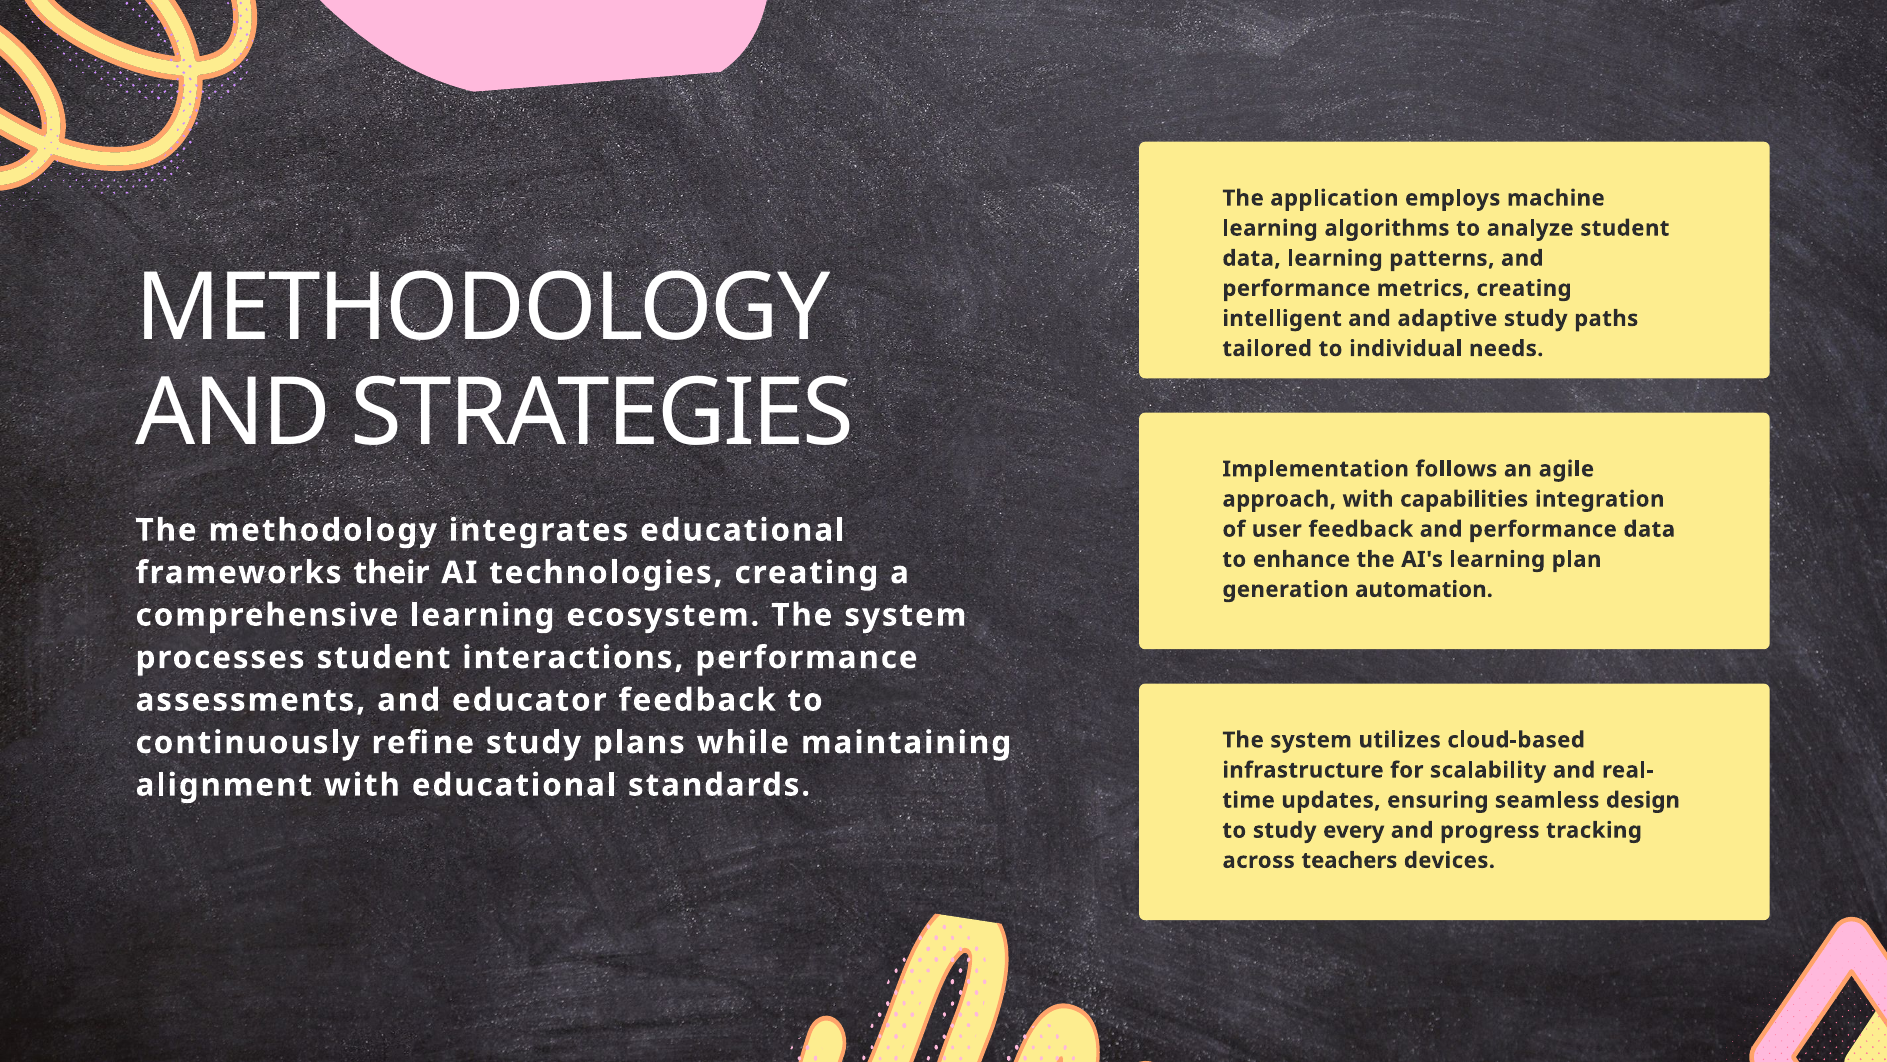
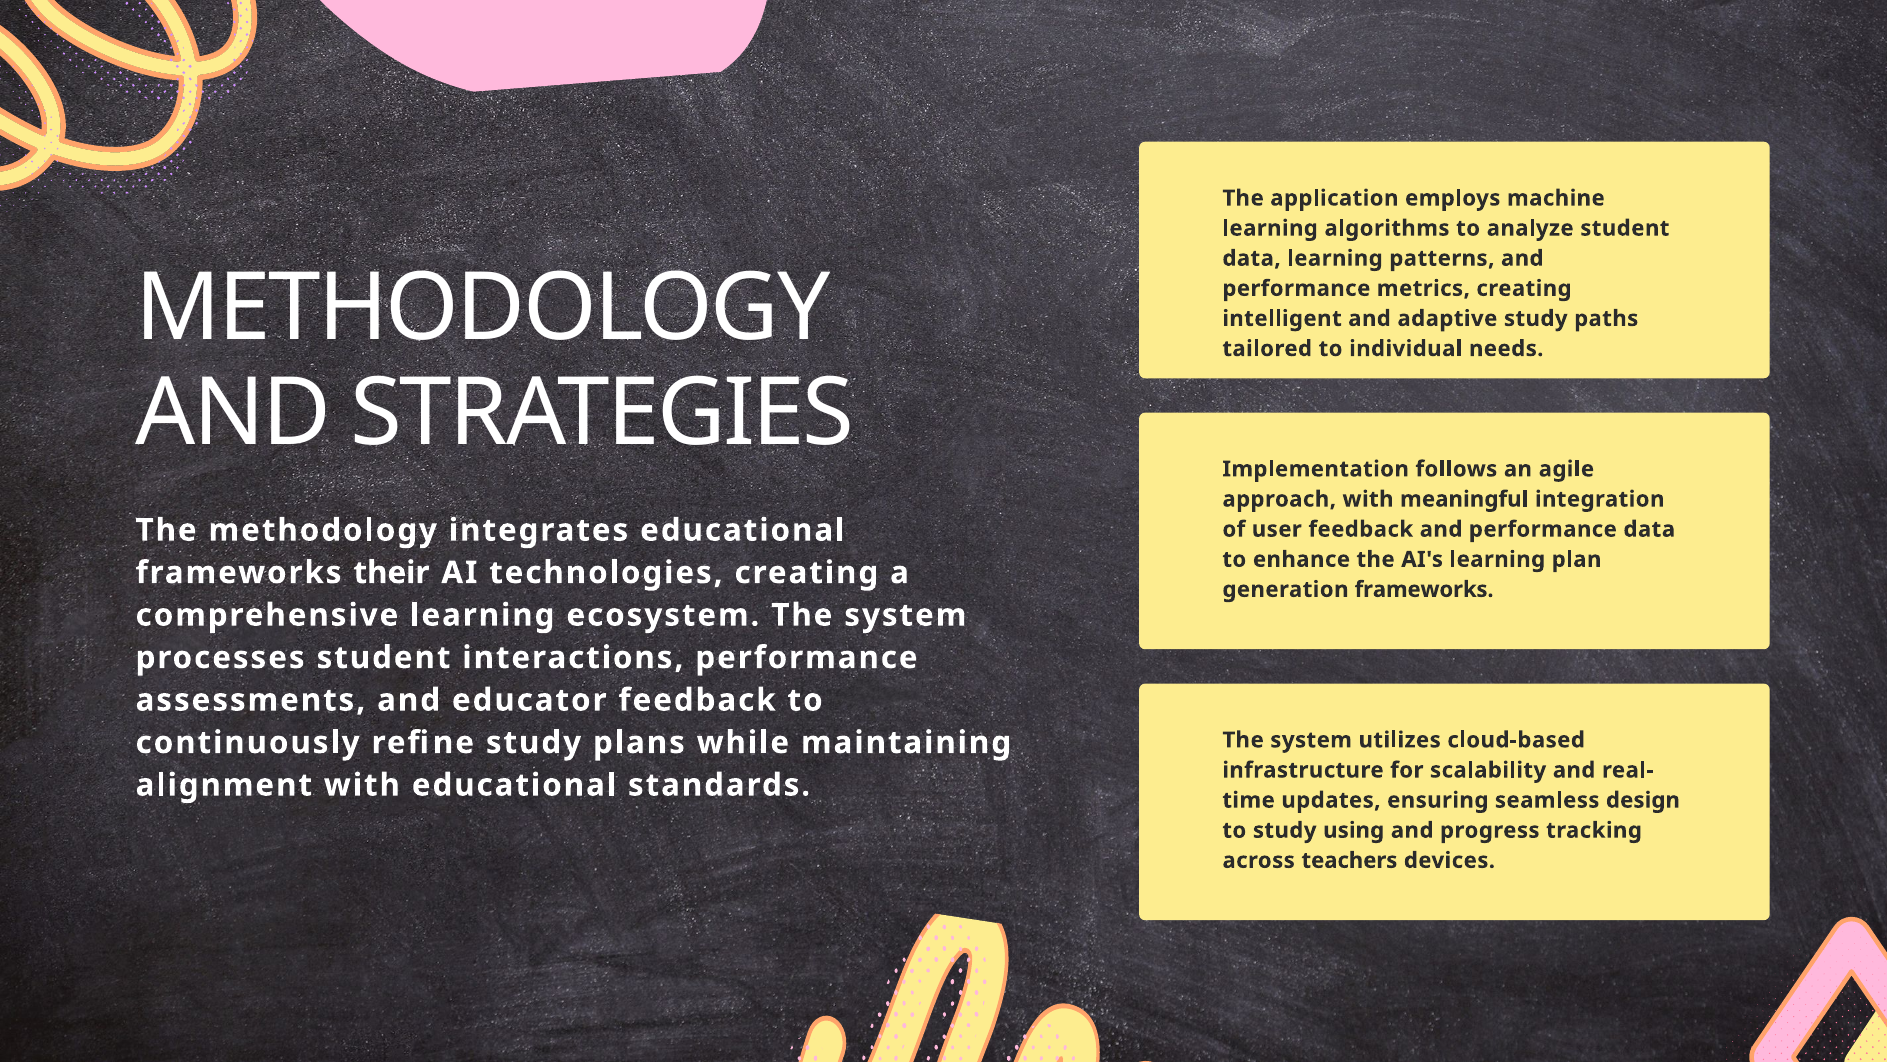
capabilities: capabilities -> meaningful (1464, 499)
generation automation: automation -> frameworks (1424, 589)
every: every -> using (1354, 830)
